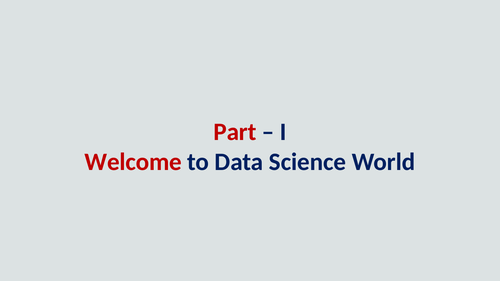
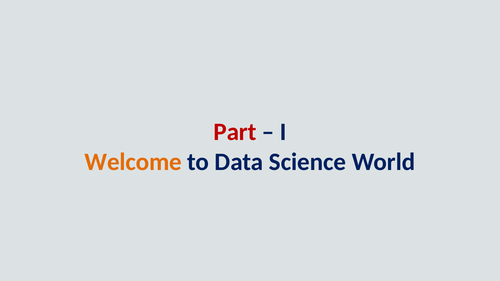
Welcome colour: red -> orange (133, 162)
